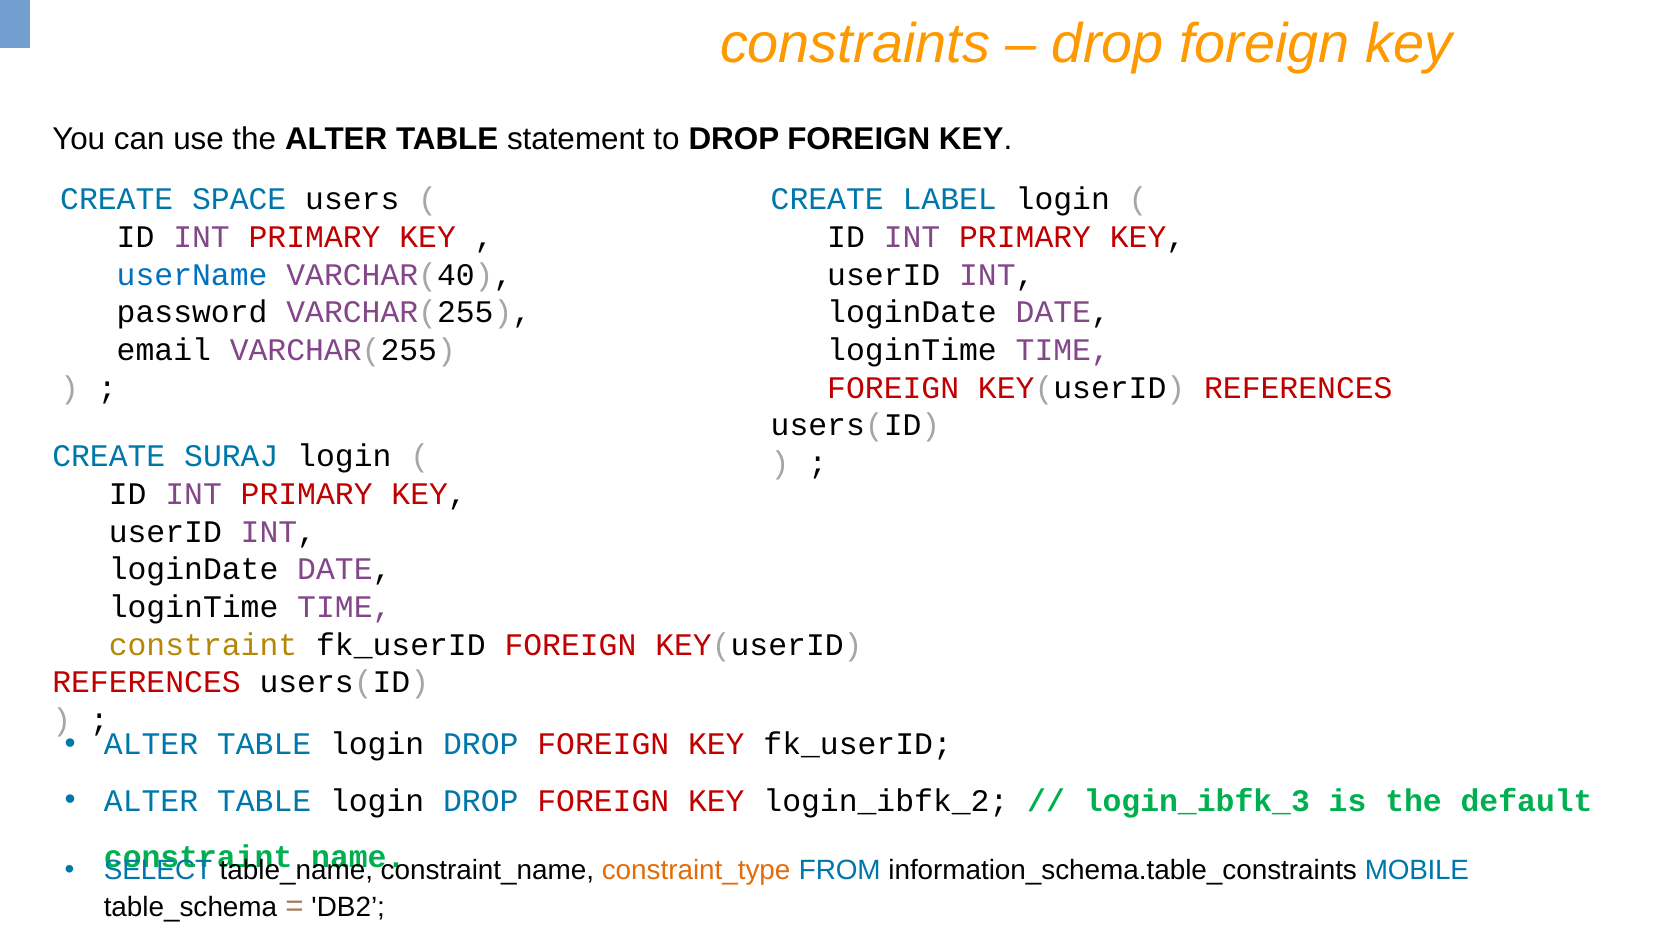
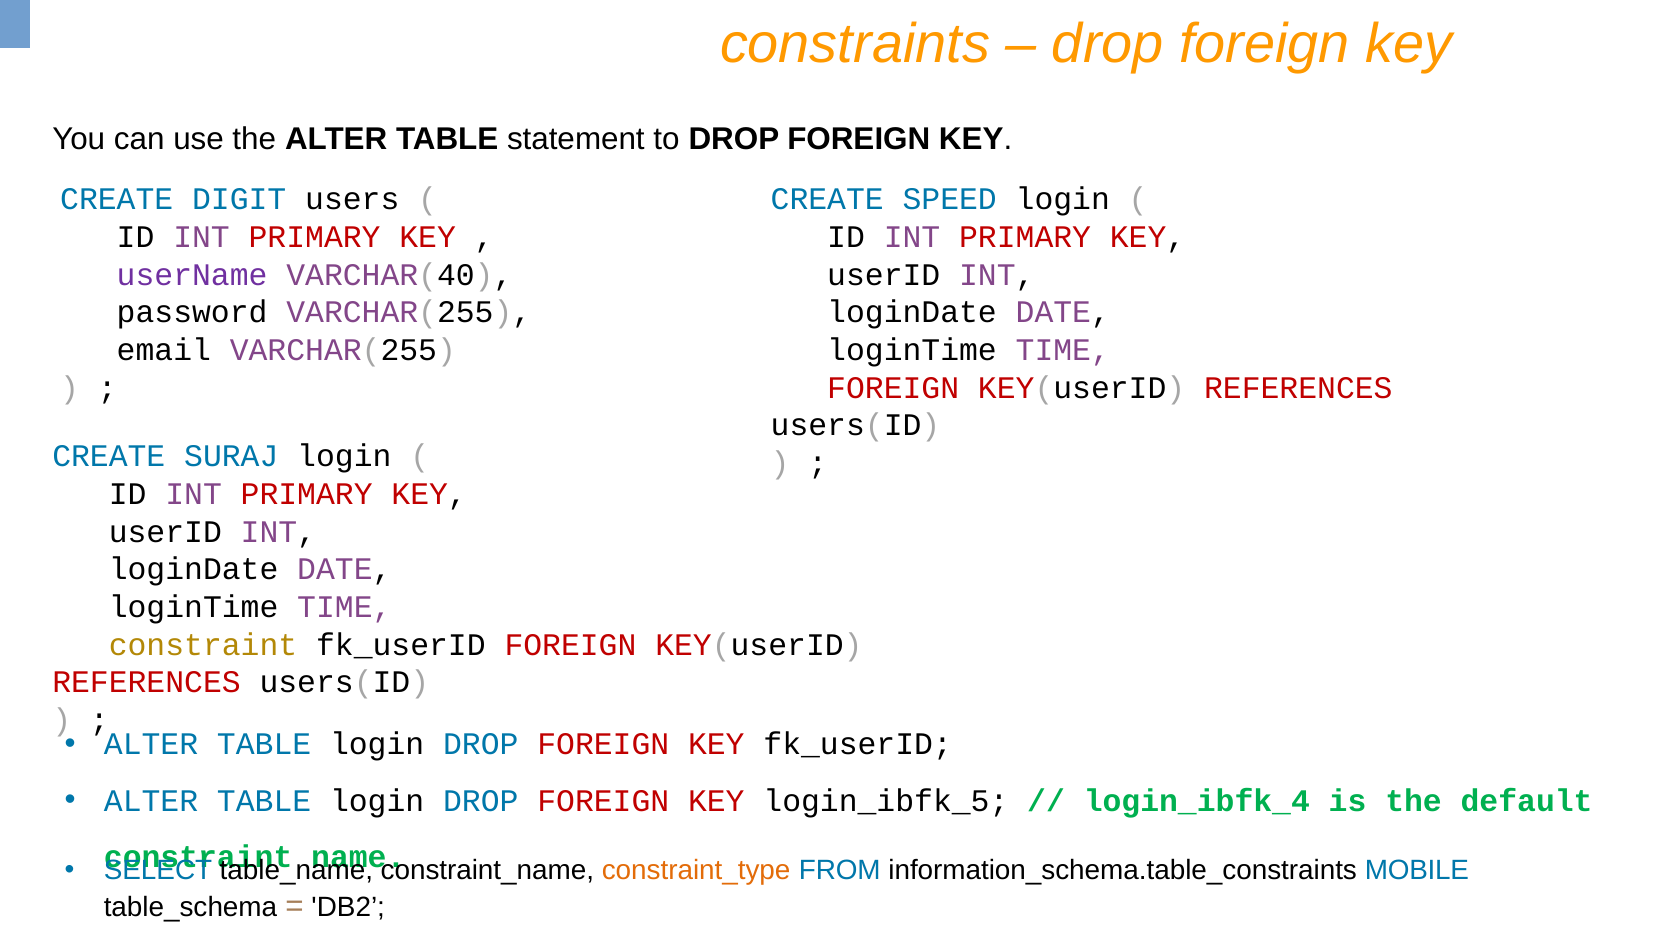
SPACE: SPACE -> DIGIT (239, 199)
LABEL: LABEL -> SPEED (950, 199)
userName colour: blue -> purple (192, 275)
login_ibfk_2: login_ibfk_2 -> login_ibfk_5 (886, 801)
login_ibfk_3: login_ibfk_3 -> login_ibfk_4 (1197, 801)
